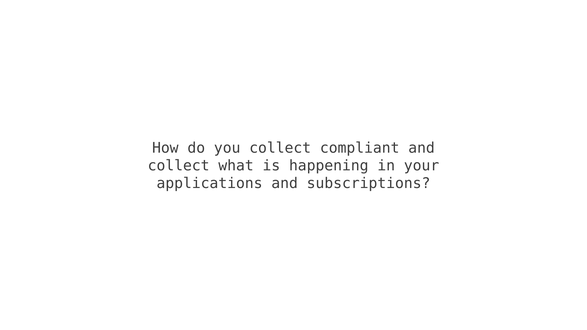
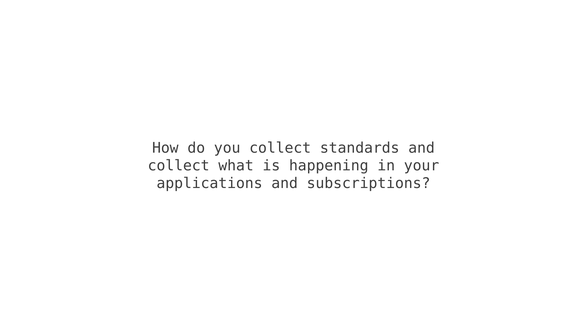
compliant: compliant -> standards (360, 148)
